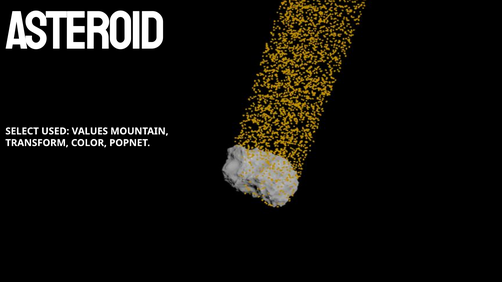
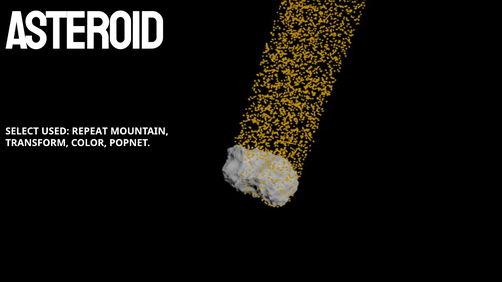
VALUES: VALUES -> REPEAT (90, 131)
